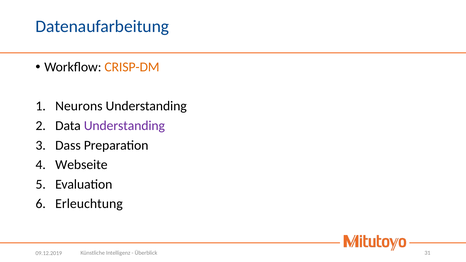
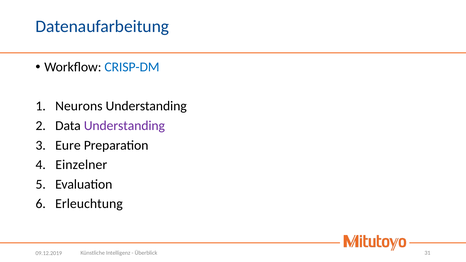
CRISP-DM colour: orange -> blue (132, 67)
Dass: Dass -> Eure (68, 145)
Webseite: Webseite -> Einzelner (81, 165)
